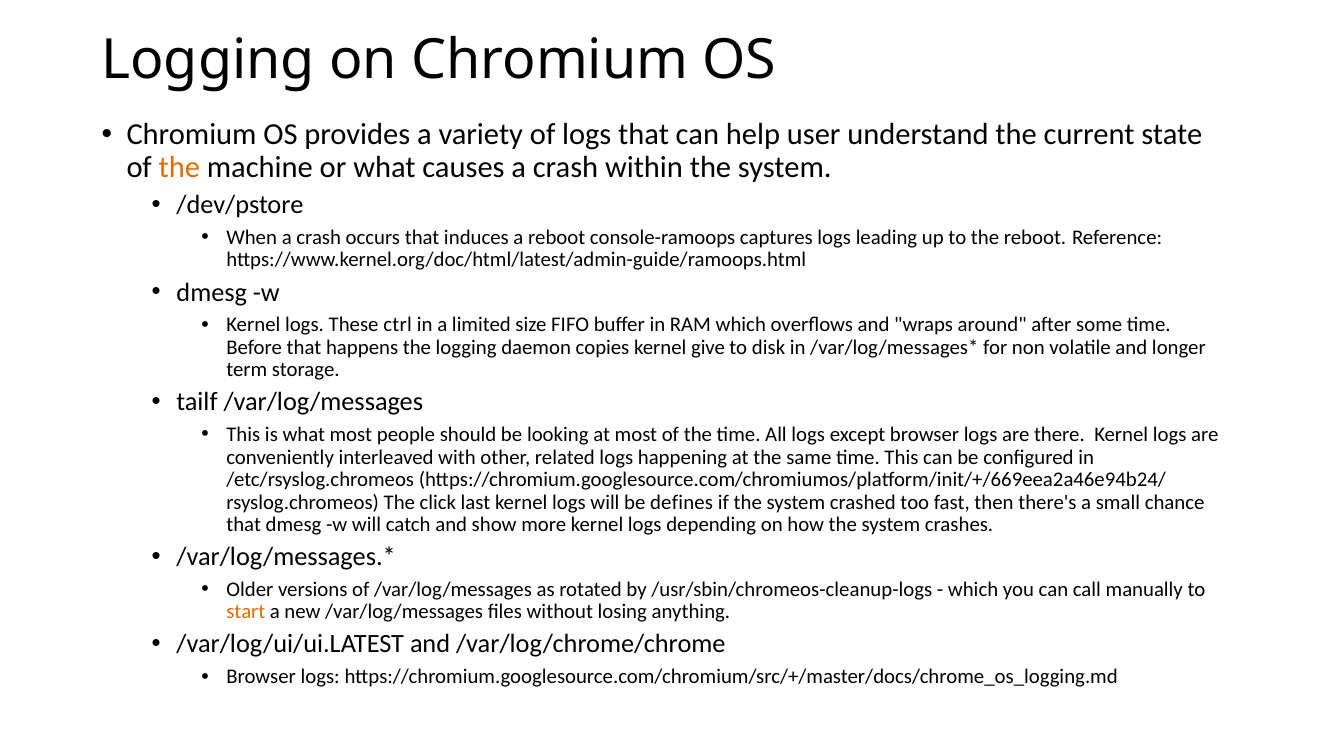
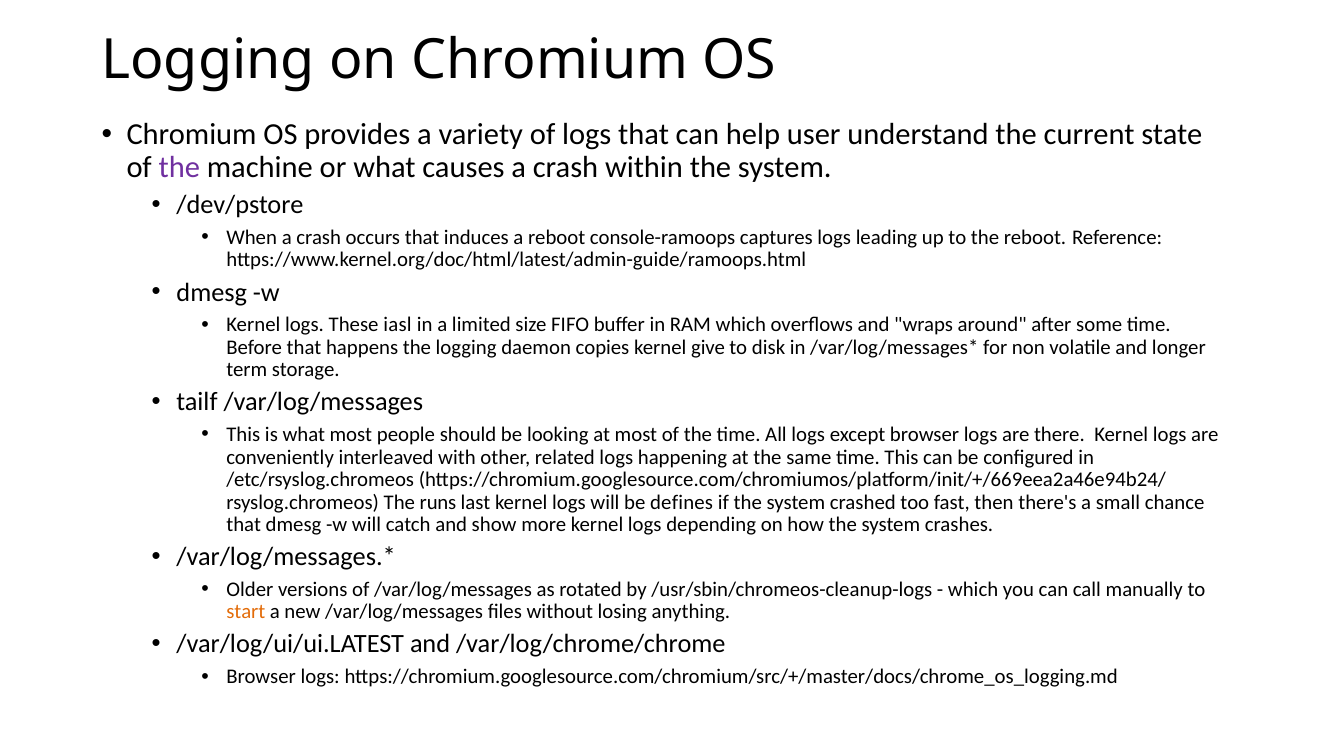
the colour: orange -> purple (179, 168)
ctrl: ctrl -> iasl (398, 325)
click: click -> runs (438, 502)
